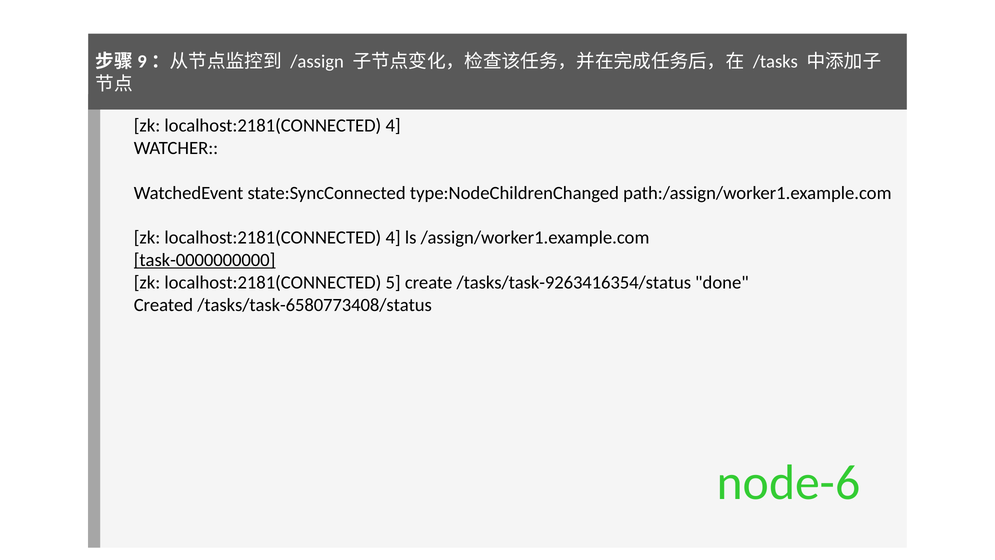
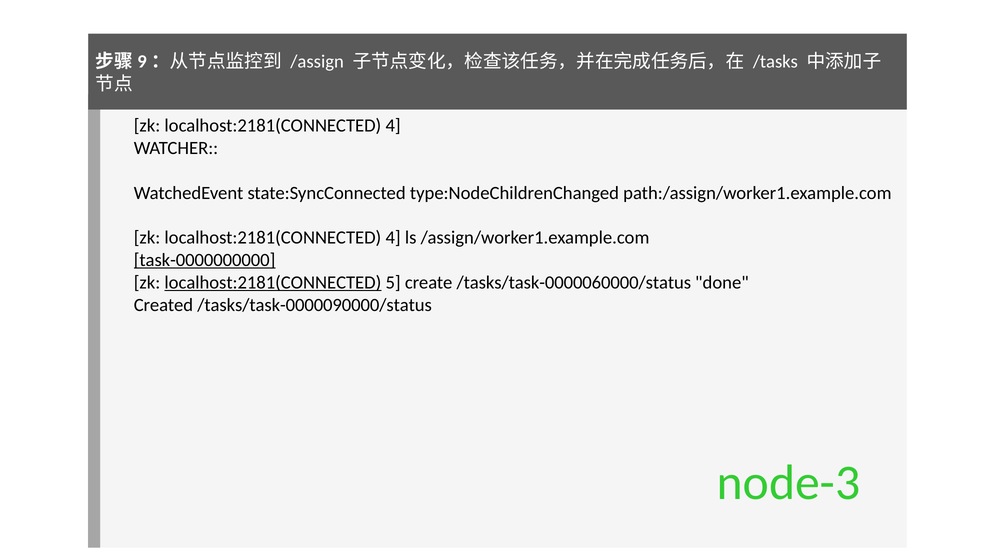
localhost:2181(CONNECTED underline: none -> present (273, 282)
/tasks/task-9263416354/status: /tasks/task-9263416354/status -> /tasks/task-0000060000/status (574, 282)
/tasks/task-6580773408/status: /tasks/task-6580773408/status -> /tasks/task-0000090000/status (315, 305)
node-6: node-6 -> node-3 (788, 483)
